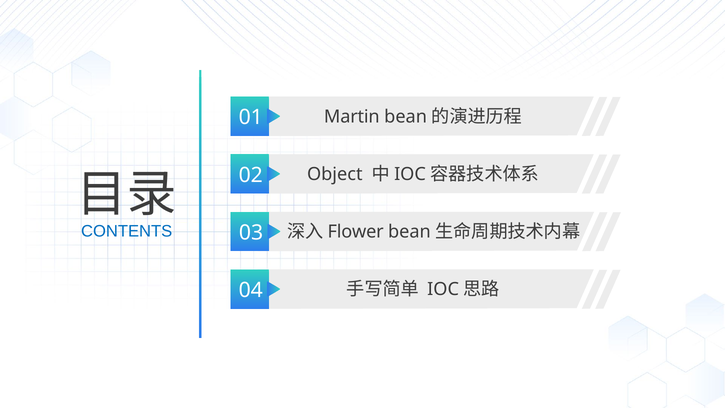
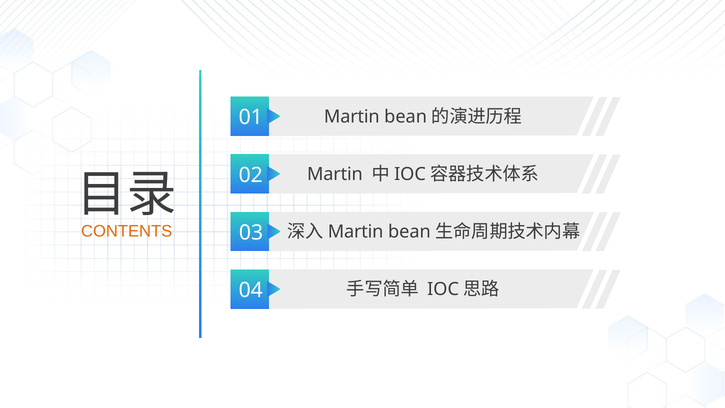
02 Object: Object -> Martin (335, 174)
CONTENTS colour: blue -> orange (127, 231)
Flower: Flower -> Martin (356, 232)
